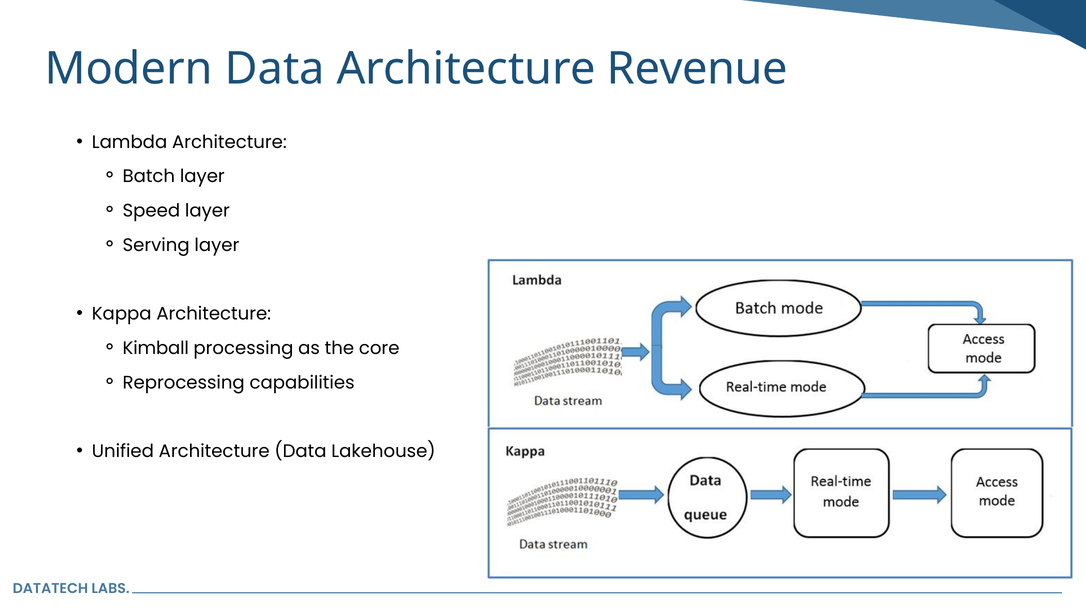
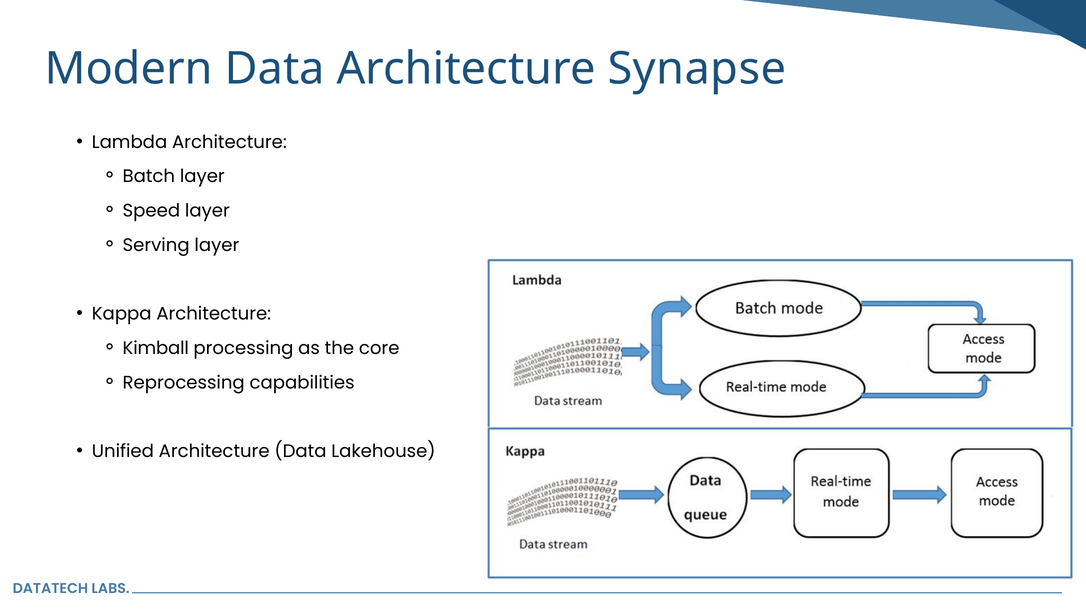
Revenue: Revenue -> Synapse (697, 69)
